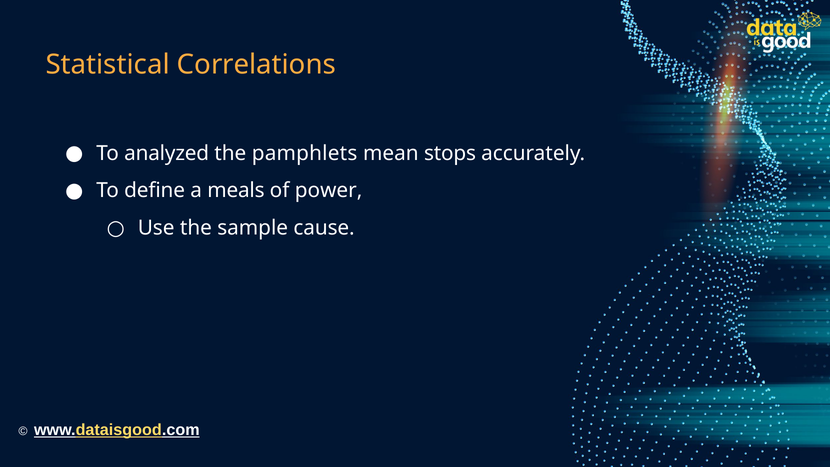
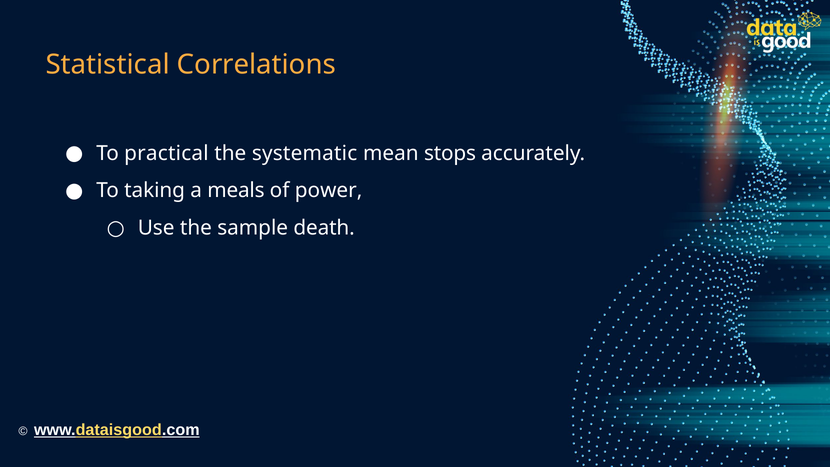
analyzed: analyzed -> practical (166, 153)
pamphlets: pamphlets -> systematic (305, 153)
define: define -> taking (155, 191)
cause: cause -> death (324, 228)
